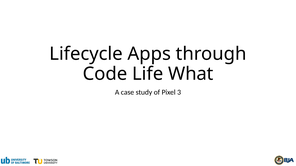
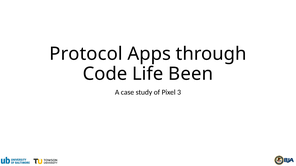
Lifecycle: Lifecycle -> Protocol (86, 54)
What: What -> Been (191, 74)
